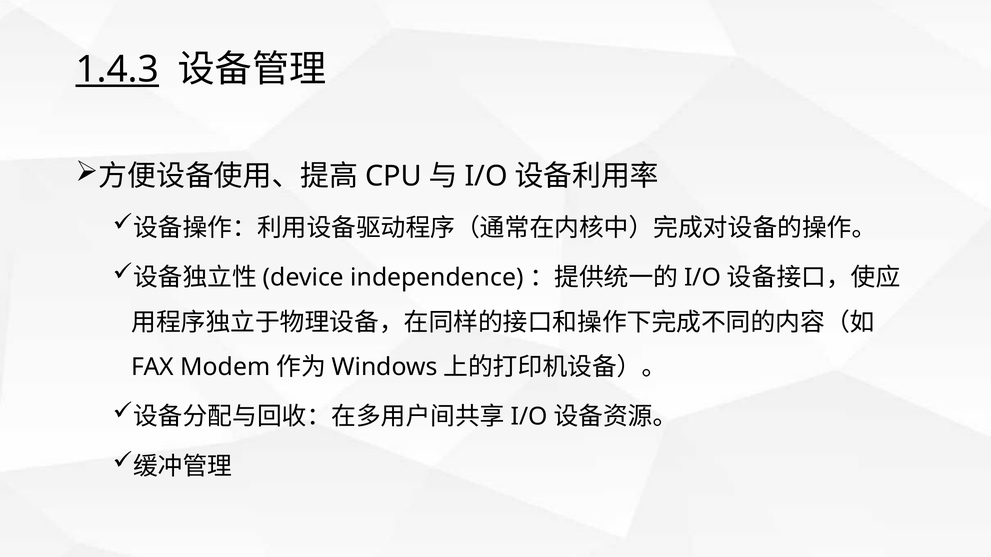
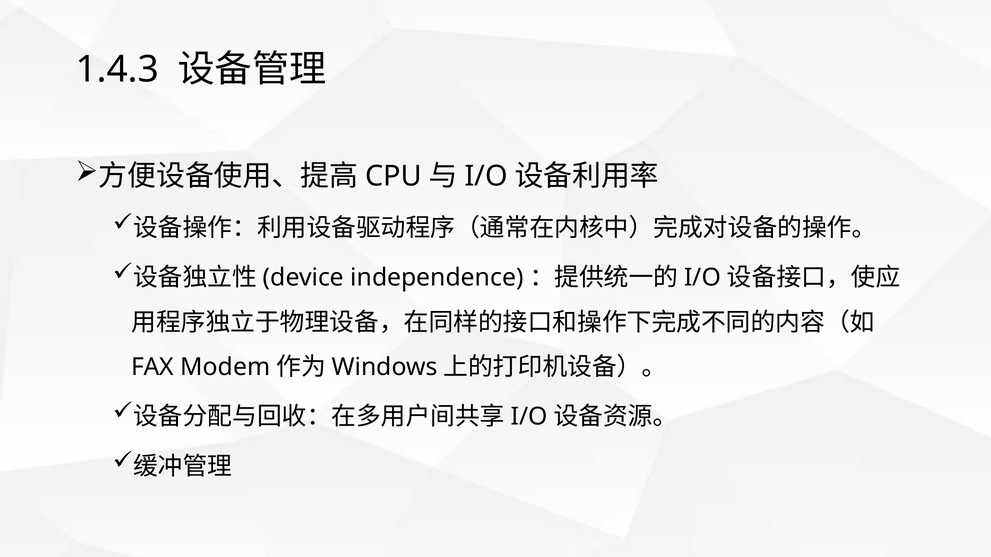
1.4.3 underline: present -> none (117, 70)
